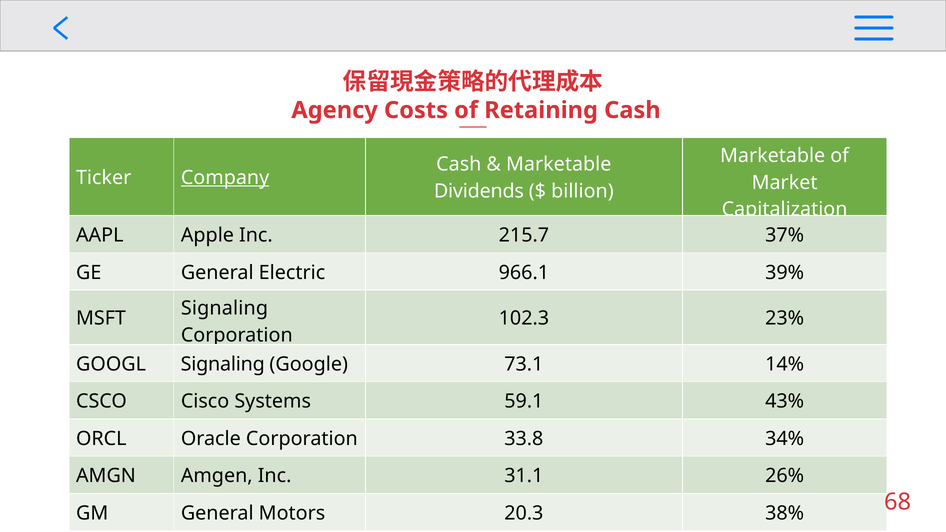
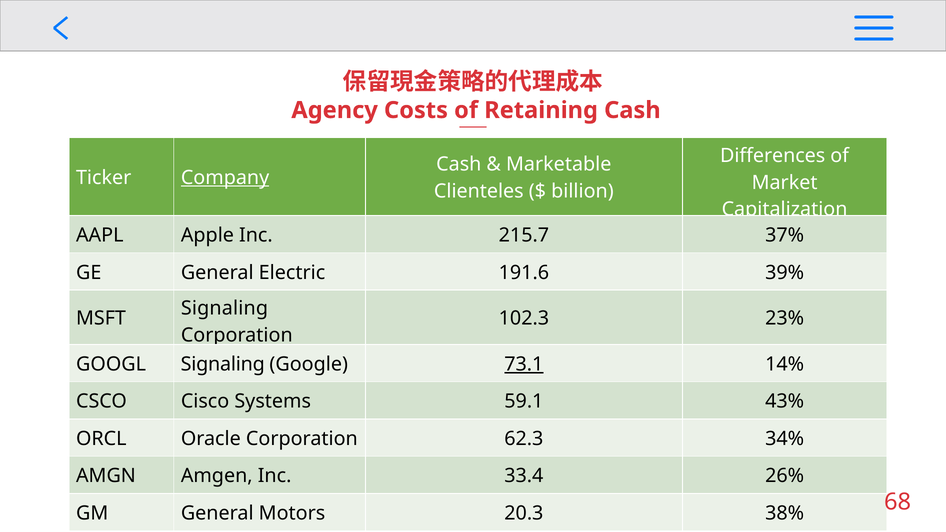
Marketable: Marketable -> Differences (773, 156)
Dividends: Dividends -> Clienteles (479, 191)
966.1: 966.1 -> 191.6 (524, 273)
73.1 underline: none -> present (524, 364)
33.8: 33.8 -> 62.3 (524, 439)
31.1: 31.1 -> 33.4 (524, 476)
